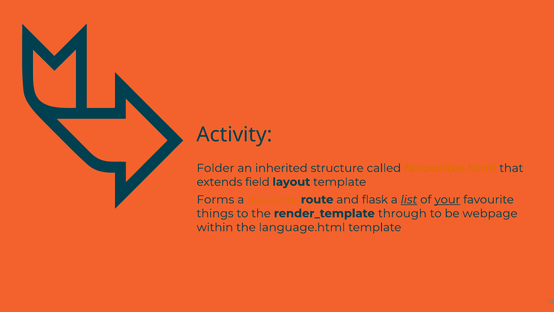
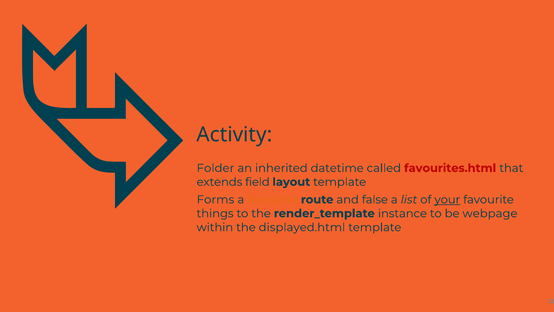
structure: structure -> datetime (337, 168)
favourites.html colour: orange -> red (450, 168)
flask: flask -> false (375, 199)
list underline: present -> none (409, 199)
through: through -> instance (402, 213)
language.html: language.html -> displayed.html (302, 227)
